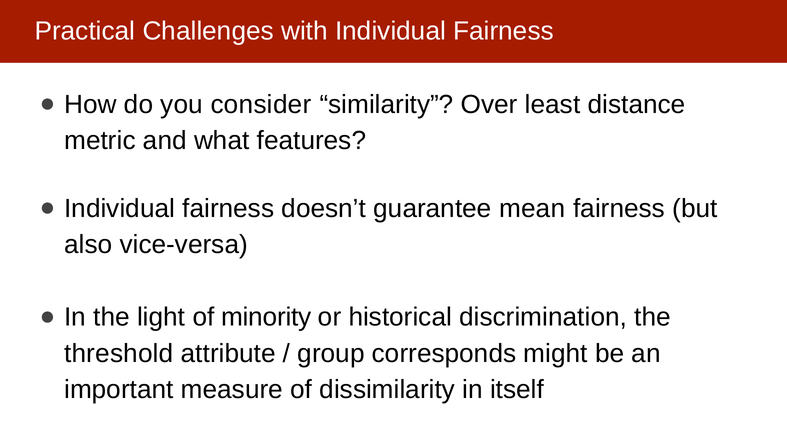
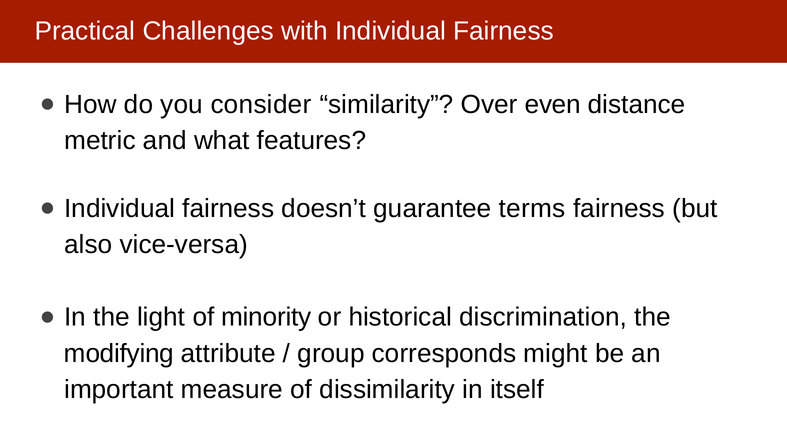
least: least -> even (553, 104)
mean: mean -> terms (532, 208)
threshold: threshold -> modifying (119, 353)
